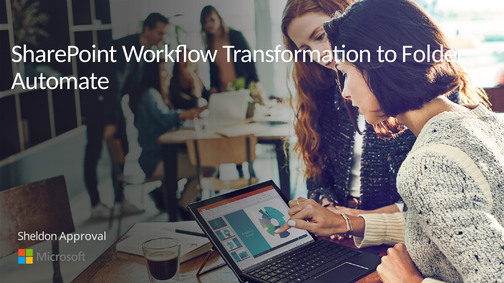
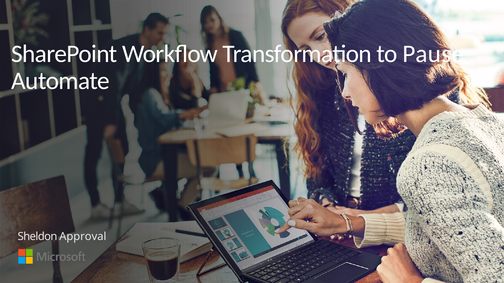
Folder: Folder -> Pause (433, 54)
